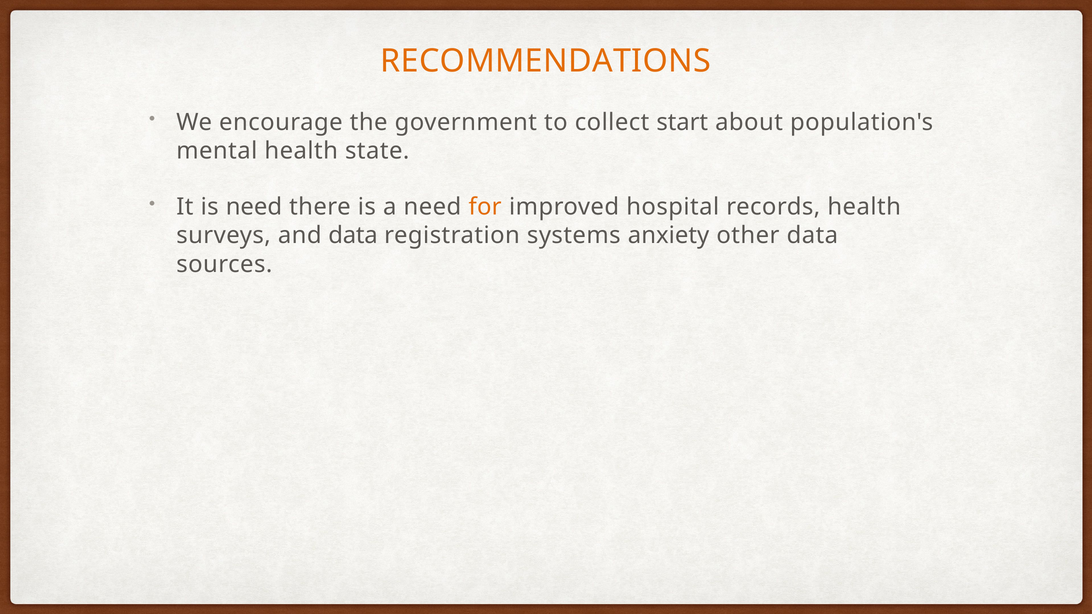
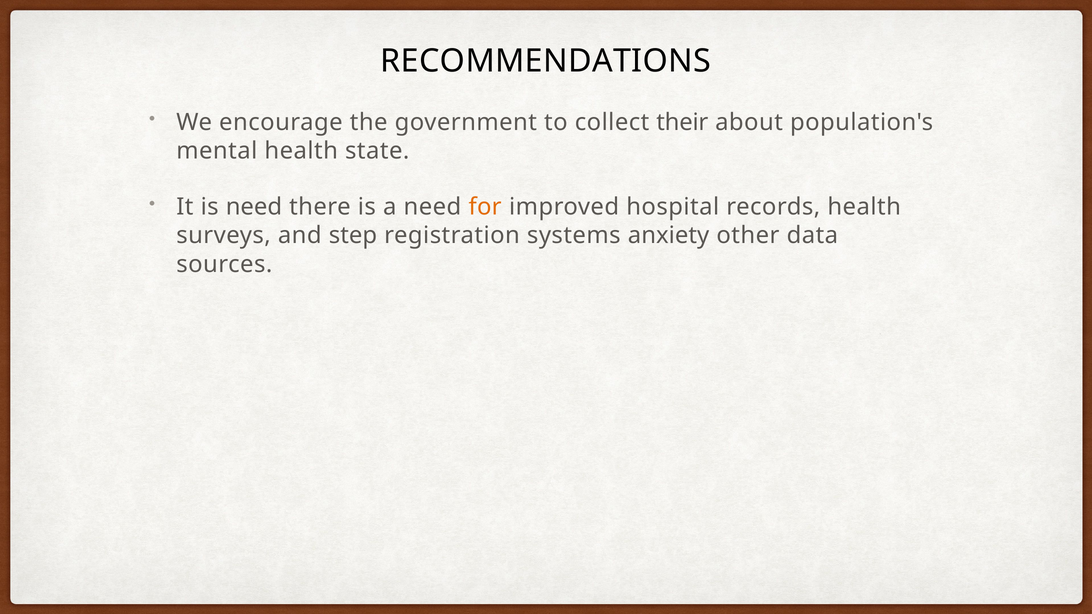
RECOMMENDATIONS colour: orange -> black (546, 61)
start: start -> their (682, 122)
and data: data -> step (353, 236)
